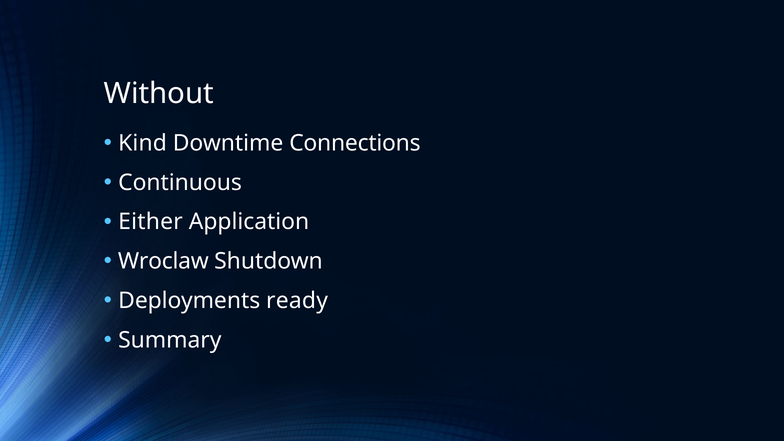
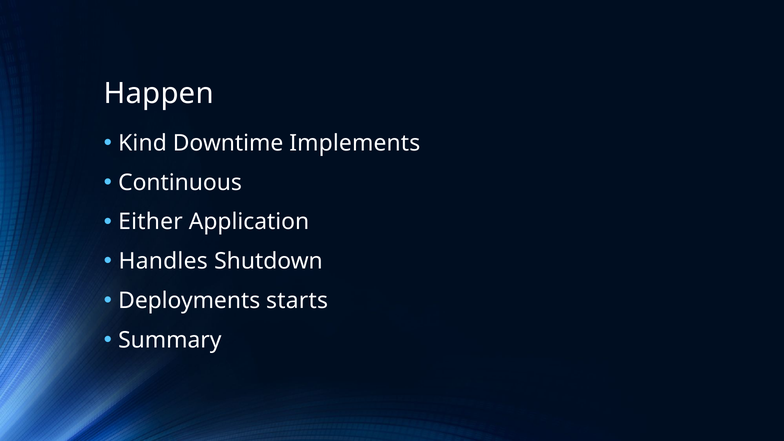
Without: Without -> Happen (159, 94)
Connections: Connections -> Implements (355, 143)
Wroclaw: Wroclaw -> Handles (163, 261)
ready: ready -> starts (297, 301)
